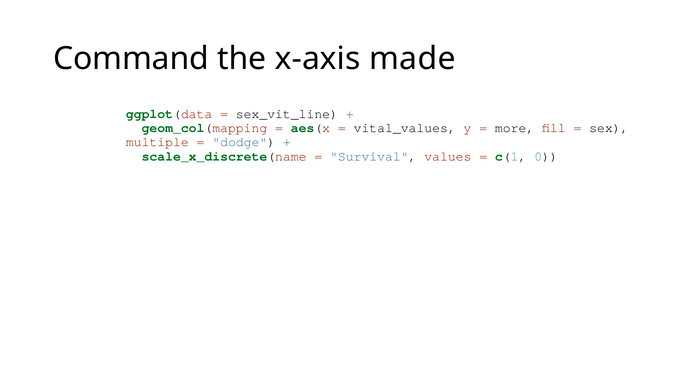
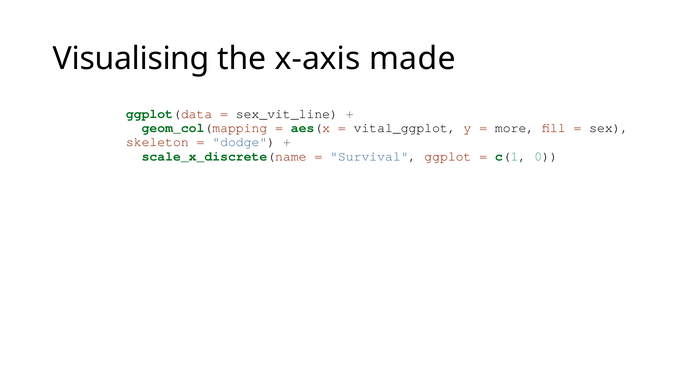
Command: Command -> Visualising (131, 59)
vital_values: vital_values -> vital_ggplot (405, 128)
multiple: multiple -> skeleton (157, 142)
values: values -> ggplot (448, 157)
